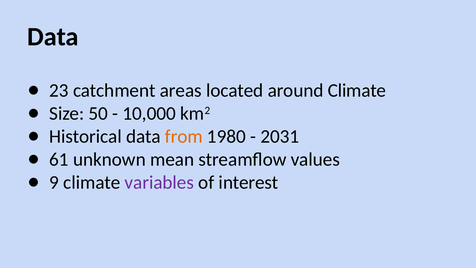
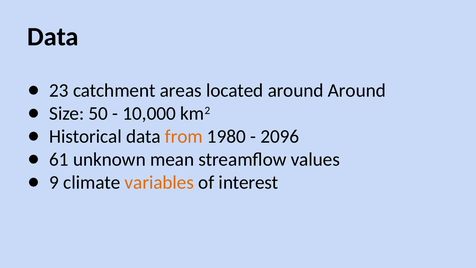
around Climate: Climate -> Around (357, 90)
2031: 2031 -> 2096 (280, 136)
variables colour: purple -> orange (159, 182)
